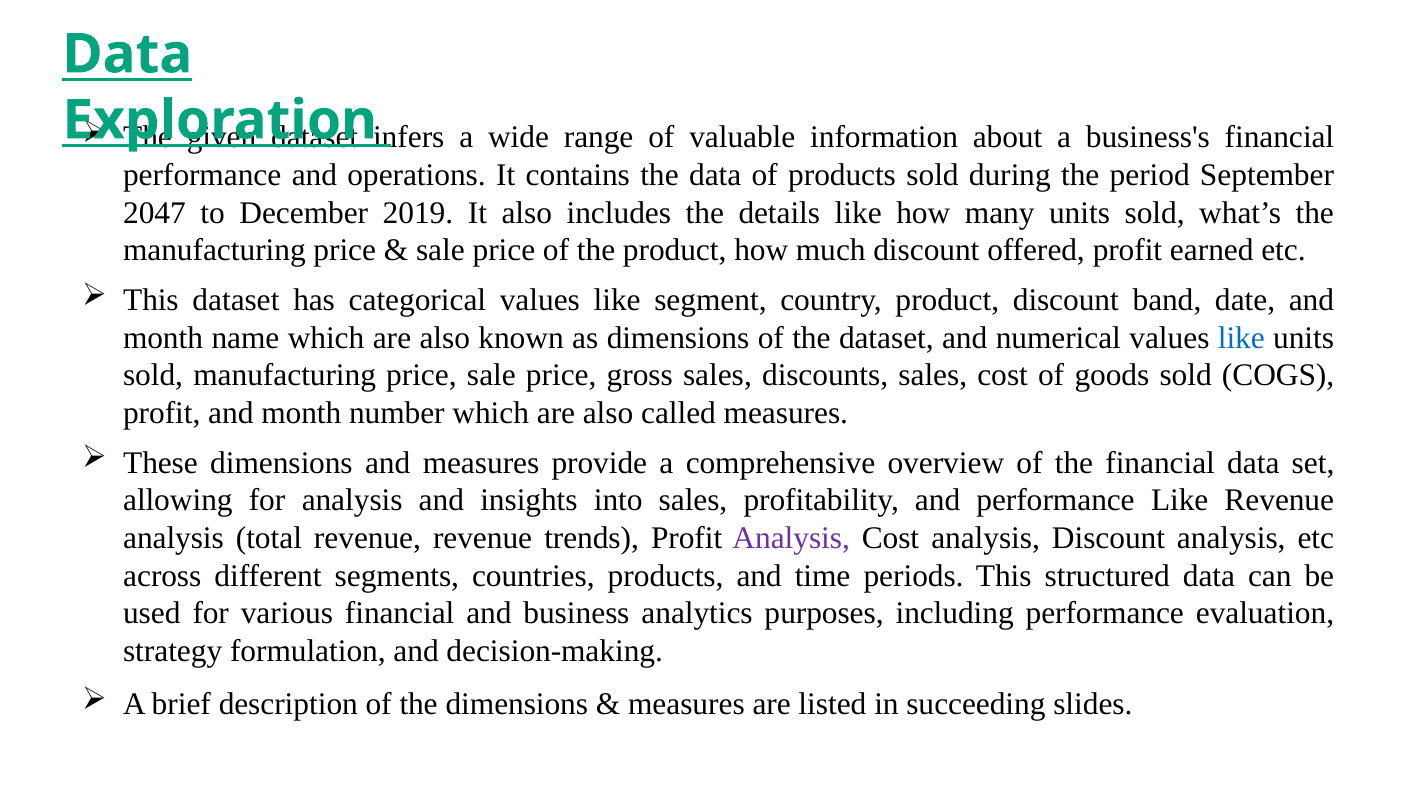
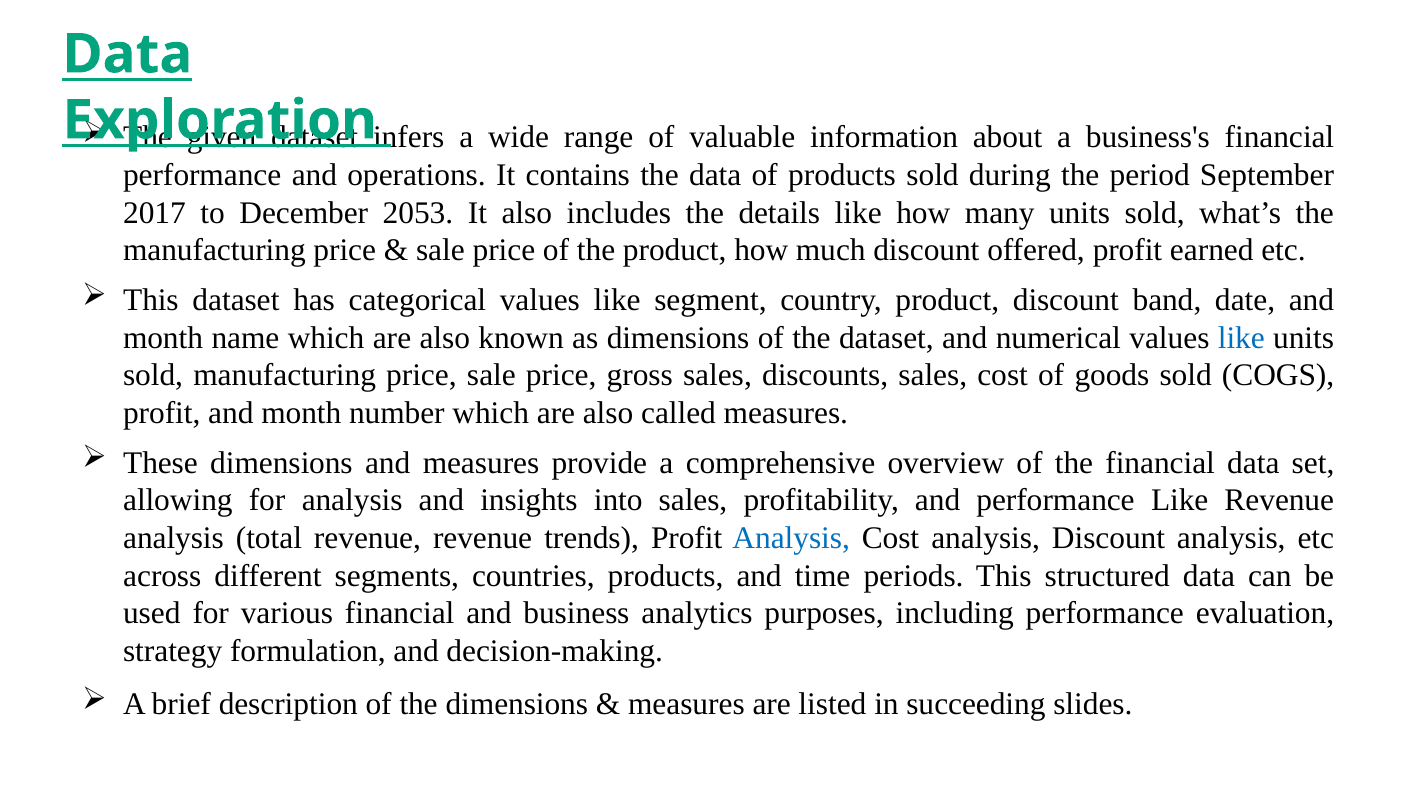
2047: 2047 -> 2017 (154, 213)
2019: 2019 -> 2053 (418, 213)
Analysis colour: purple -> blue (791, 538)
